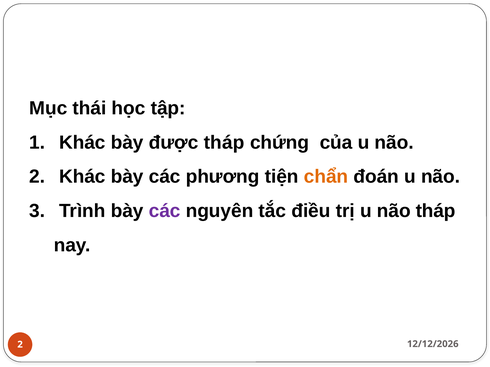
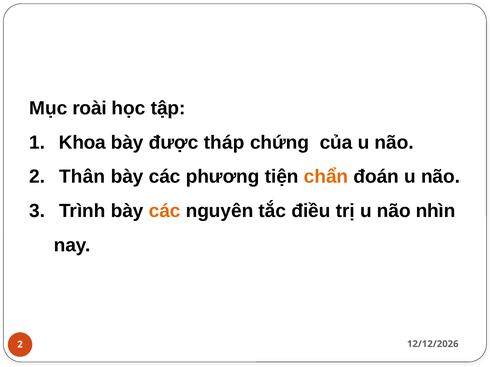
thái: thái -> roài (90, 108)
Khác: Khác -> Khoa (82, 143)
2 Khác: Khác -> Thân (82, 177)
các colour: purple -> orange (165, 211)
não tháp: tháp -> nhìn (436, 211)
